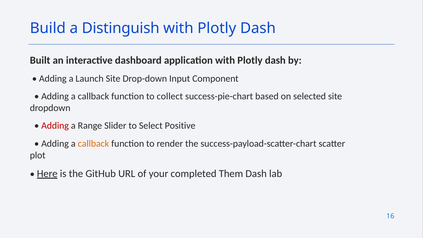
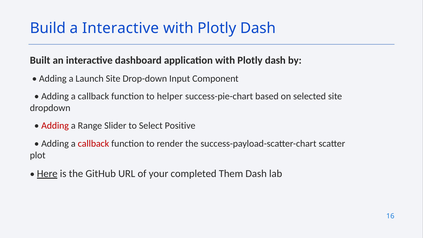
a Distinguish: Distinguish -> Interactive (121, 28)
collect: collect -> helper (170, 96)
callback colour: orange -> red (93, 143)
